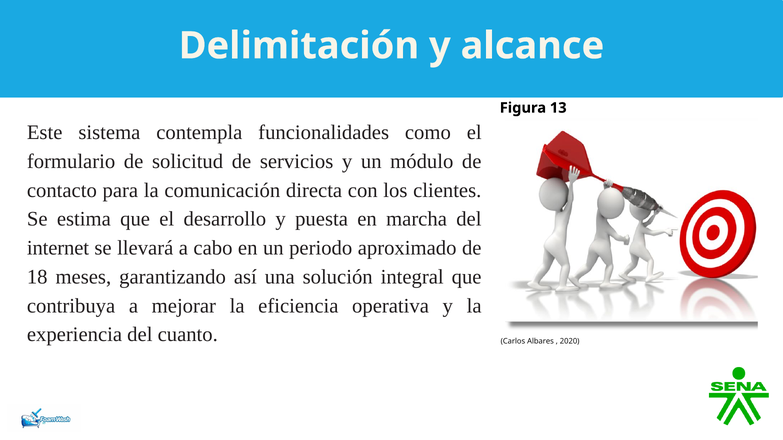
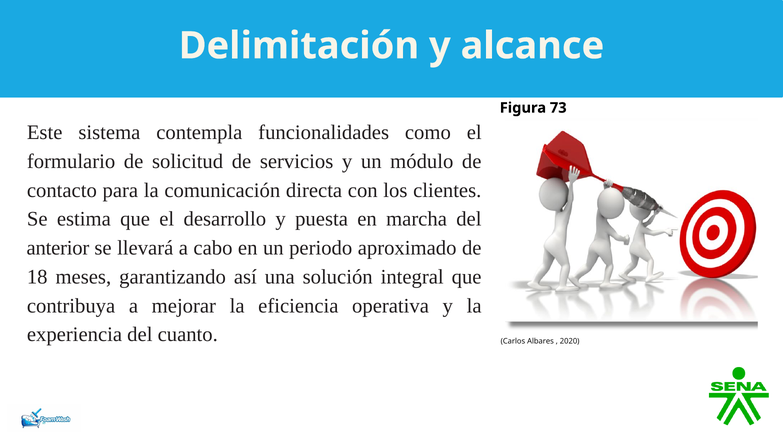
13: 13 -> 73 (558, 108)
internet: internet -> anterior (58, 248)
